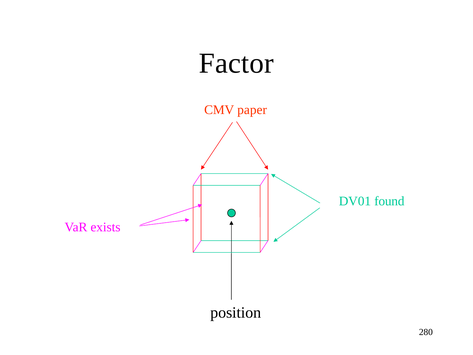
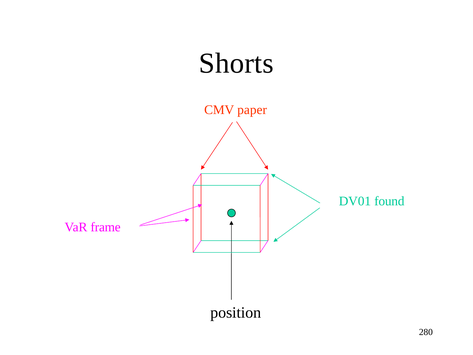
Factor: Factor -> Shorts (236, 63)
exists: exists -> frame (106, 227)
